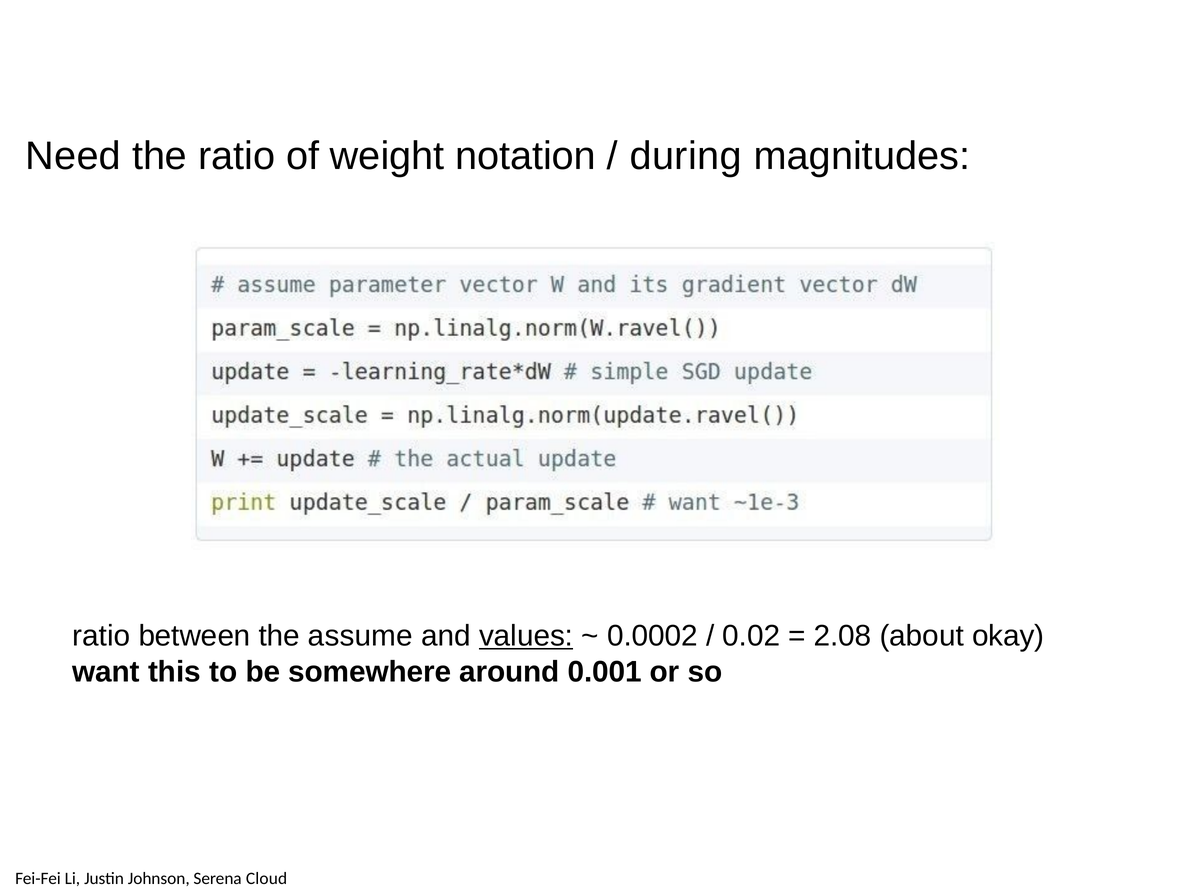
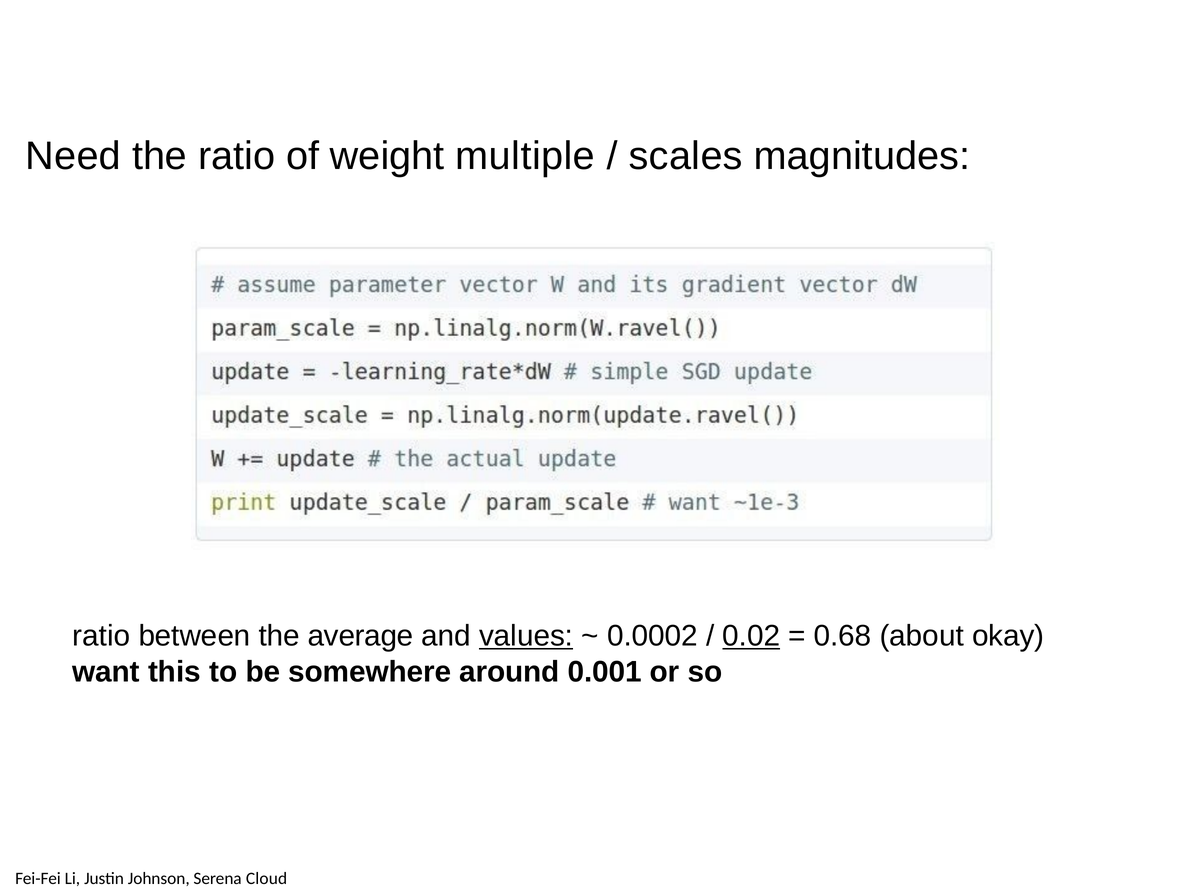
notation: notation -> multiple (525, 156)
during: during -> scales (686, 156)
assume: assume -> average (361, 635)
0.02 underline: none -> present (751, 635)
2.08: 2.08 -> 0.68 (843, 635)
